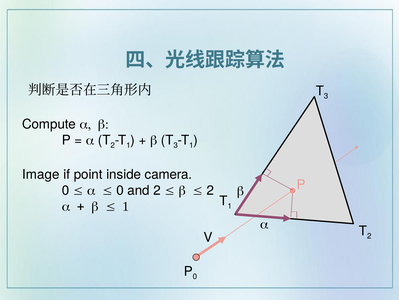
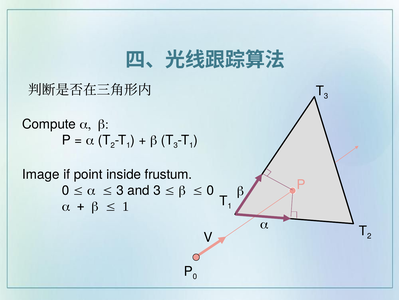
camera: camera -> frustum (168, 174)
0: 0 -> 3 (120, 190)
and 2: 2 -> 3 (157, 190)
2: 2 -> 0 (210, 190)
